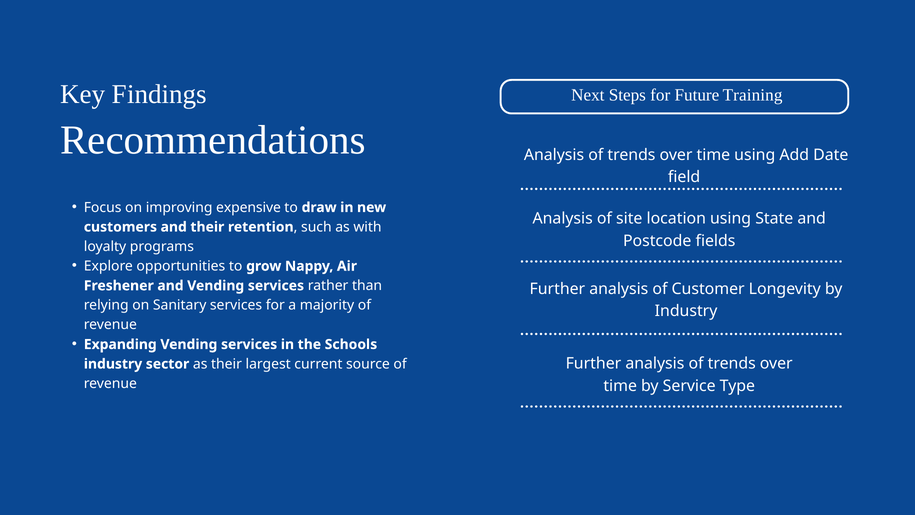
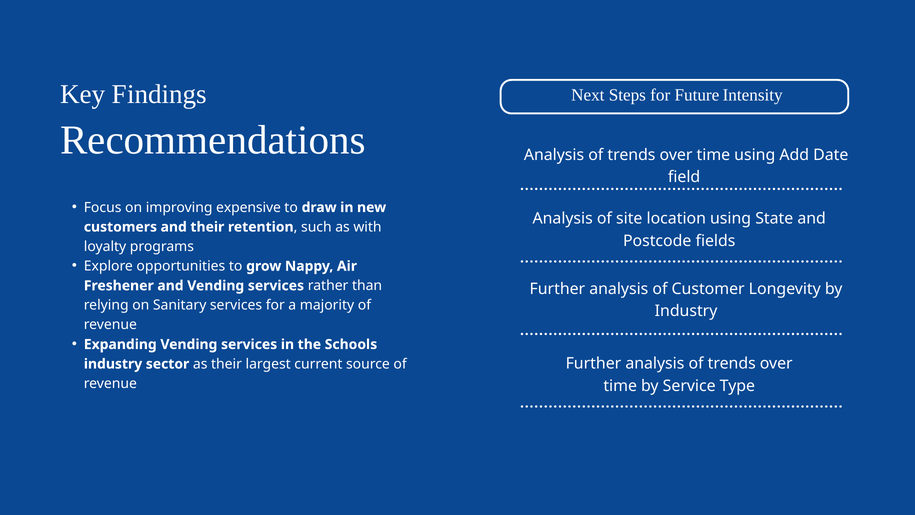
Training: Training -> Intensity (753, 95)
